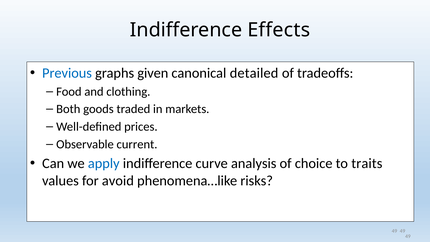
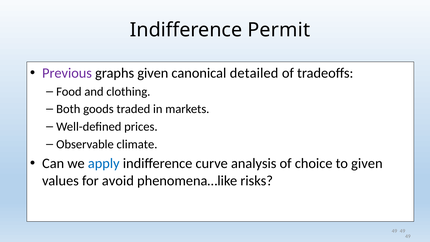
Effects: Effects -> Permit (279, 30)
Previous colour: blue -> purple (67, 73)
current: current -> climate (137, 144)
to traits: traits -> given (367, 163)
